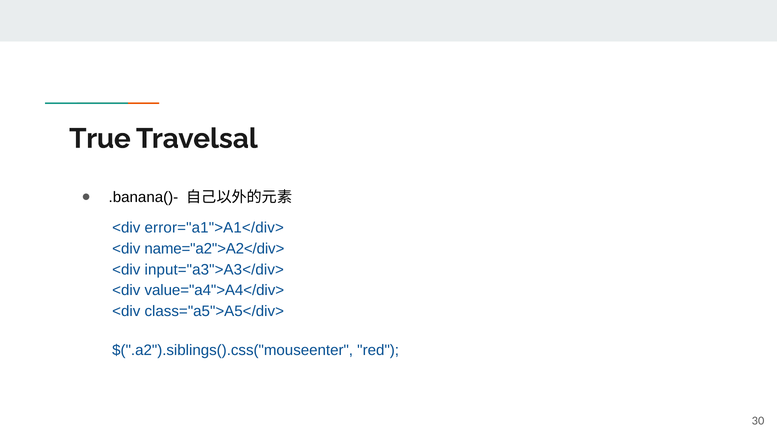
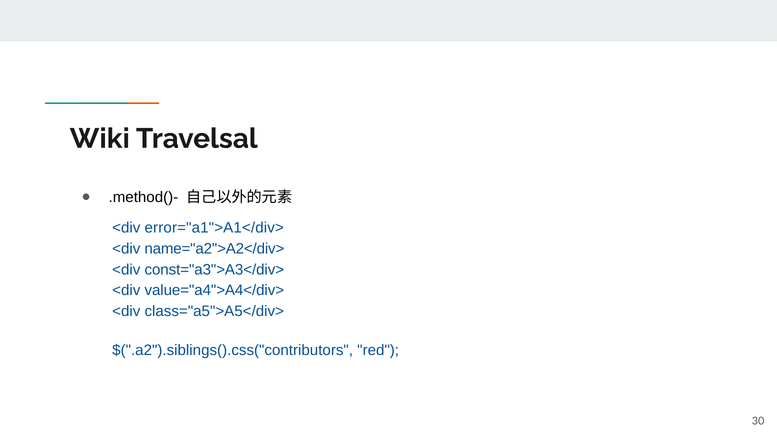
True: True -> Wiki (100, 139)
.banana()-: .banana()- -> .method()- (143, 197)
input="a3">A3</div>: input="a3">A3</div> -> const="a3">A3</div> (214, 270)
$(".a2").siblings().css("mouseenter: $(".a2").siblings().css("mouseenter -> $(".a2").siblings().css("contributors (233, 350)
